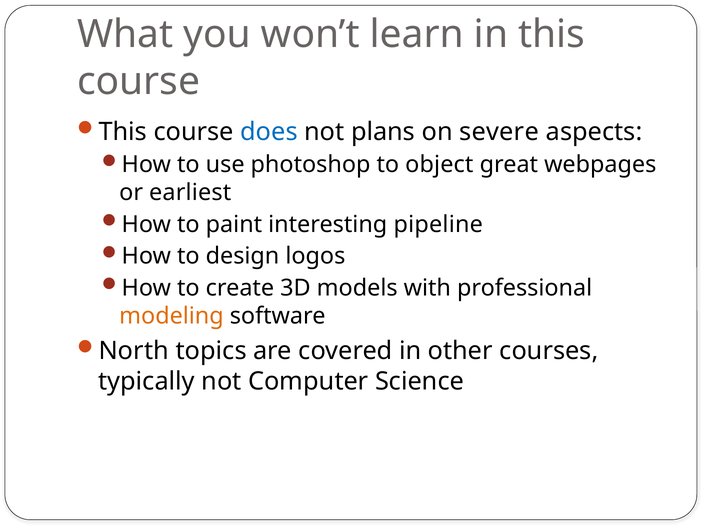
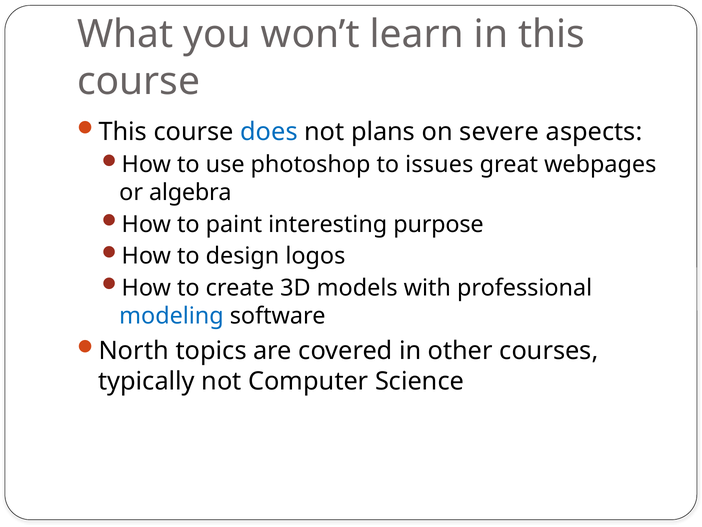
object: object -> issues (439, 164)
earliest: earliest -> algebra (190, 192)
pipeline: pipeline -> purpose (438, 224)
modeling colour: orange -> blue (171, 316)
